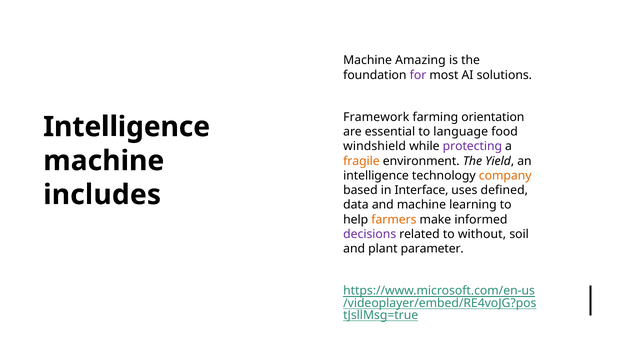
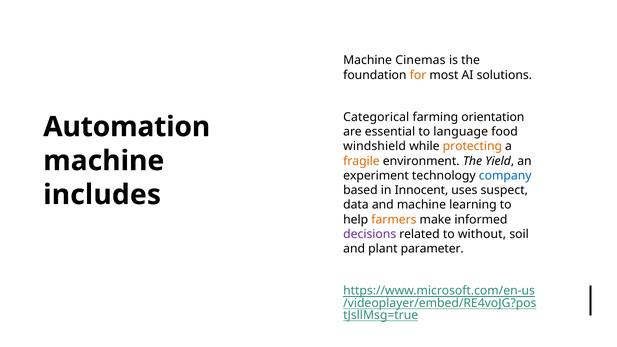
Amazing: Amazing -> Cinemas (420, 60)
for colour: purple -> orange (418, 75)
Framework: Framework -> Categorical (376, 117)
Intelligence: Intelligence -> Automation (127, 127)
protecting colour: purple -> orange (472, 146)
intelligence: intelligence -> experiment (376, 176)
company colour: orange -> blue (505, 176)
Interface: Interface -> Innocent (421, 190)
defined: defined -> suspect (504, 190)
